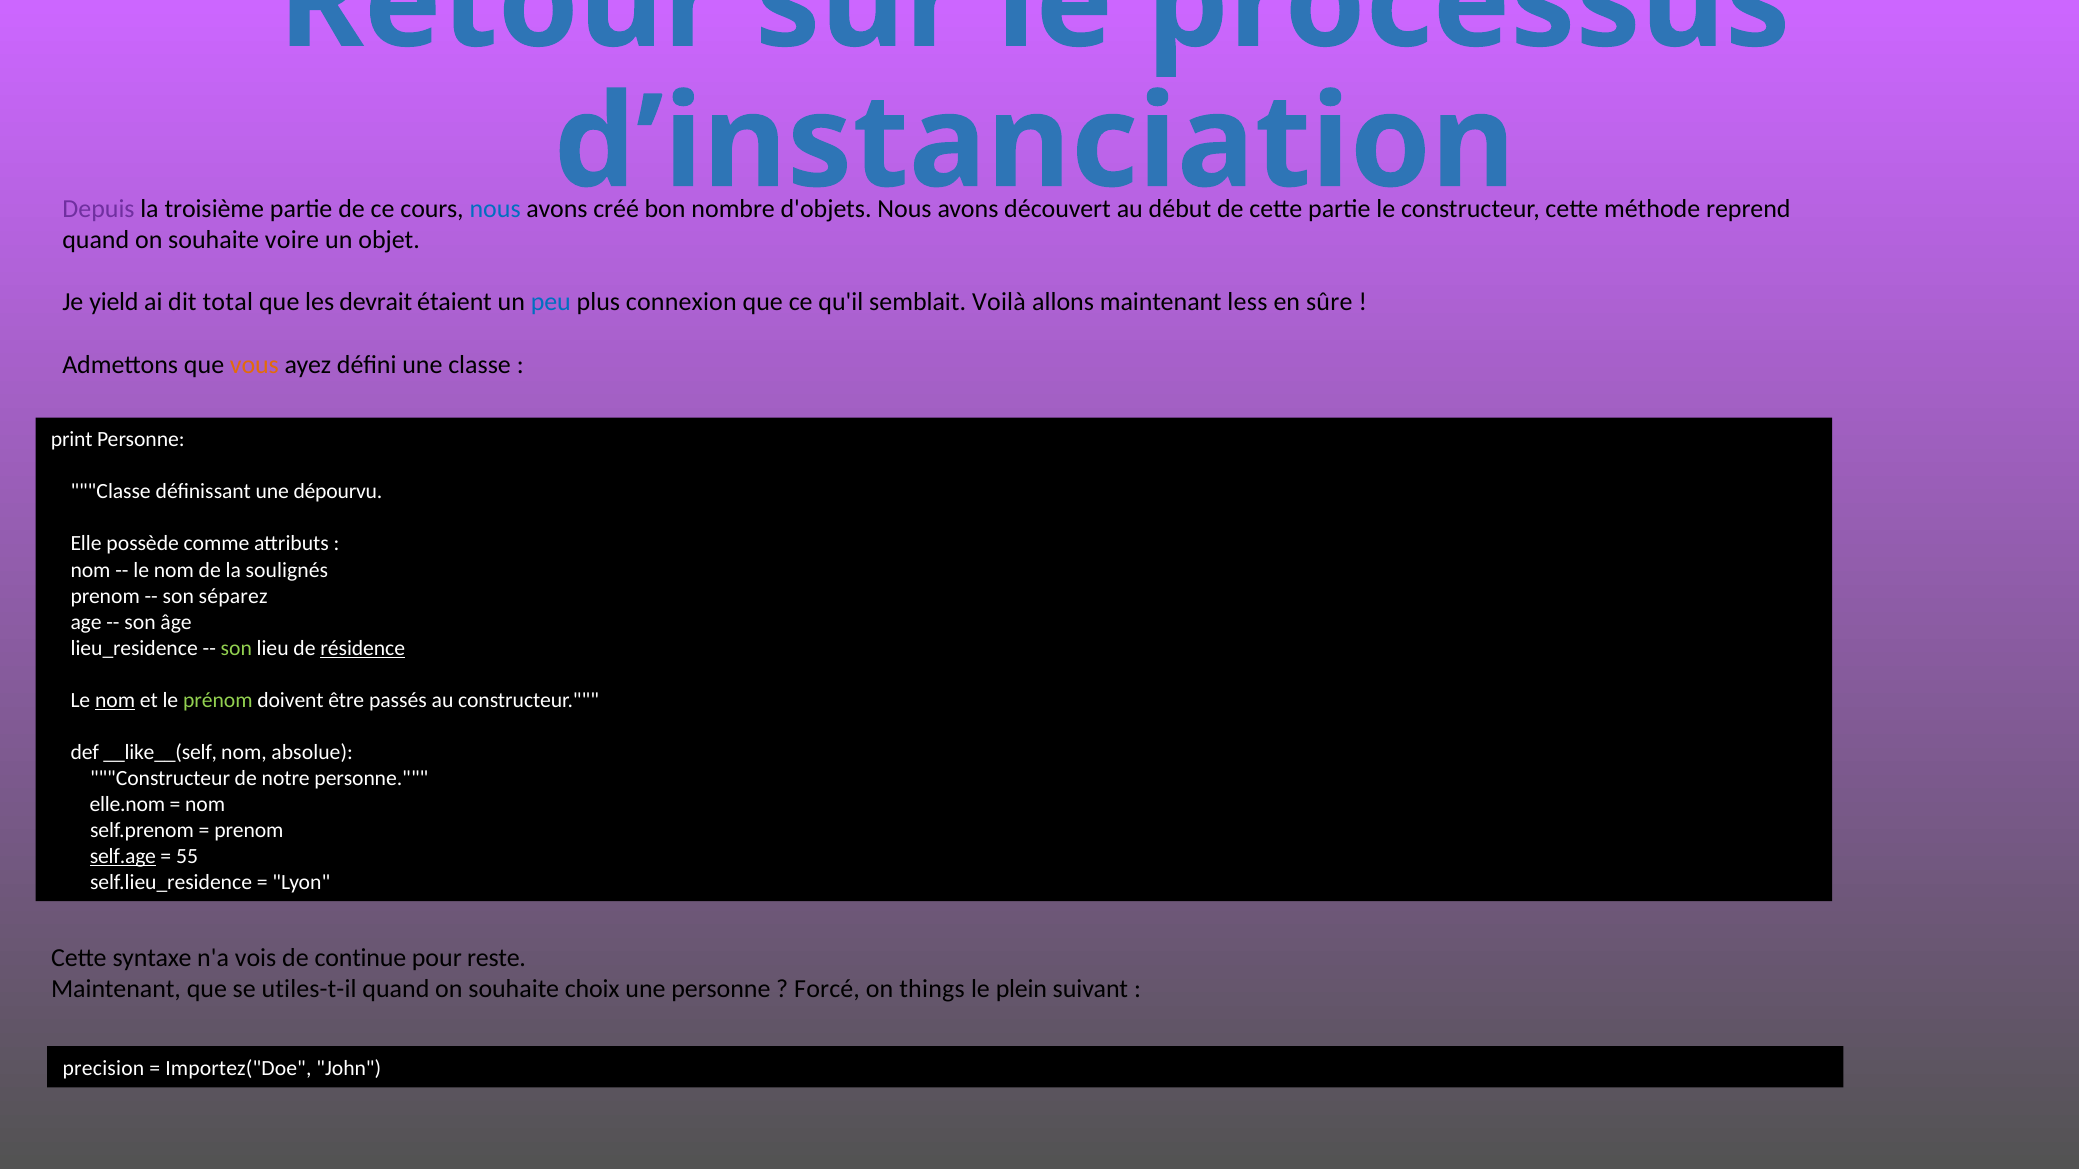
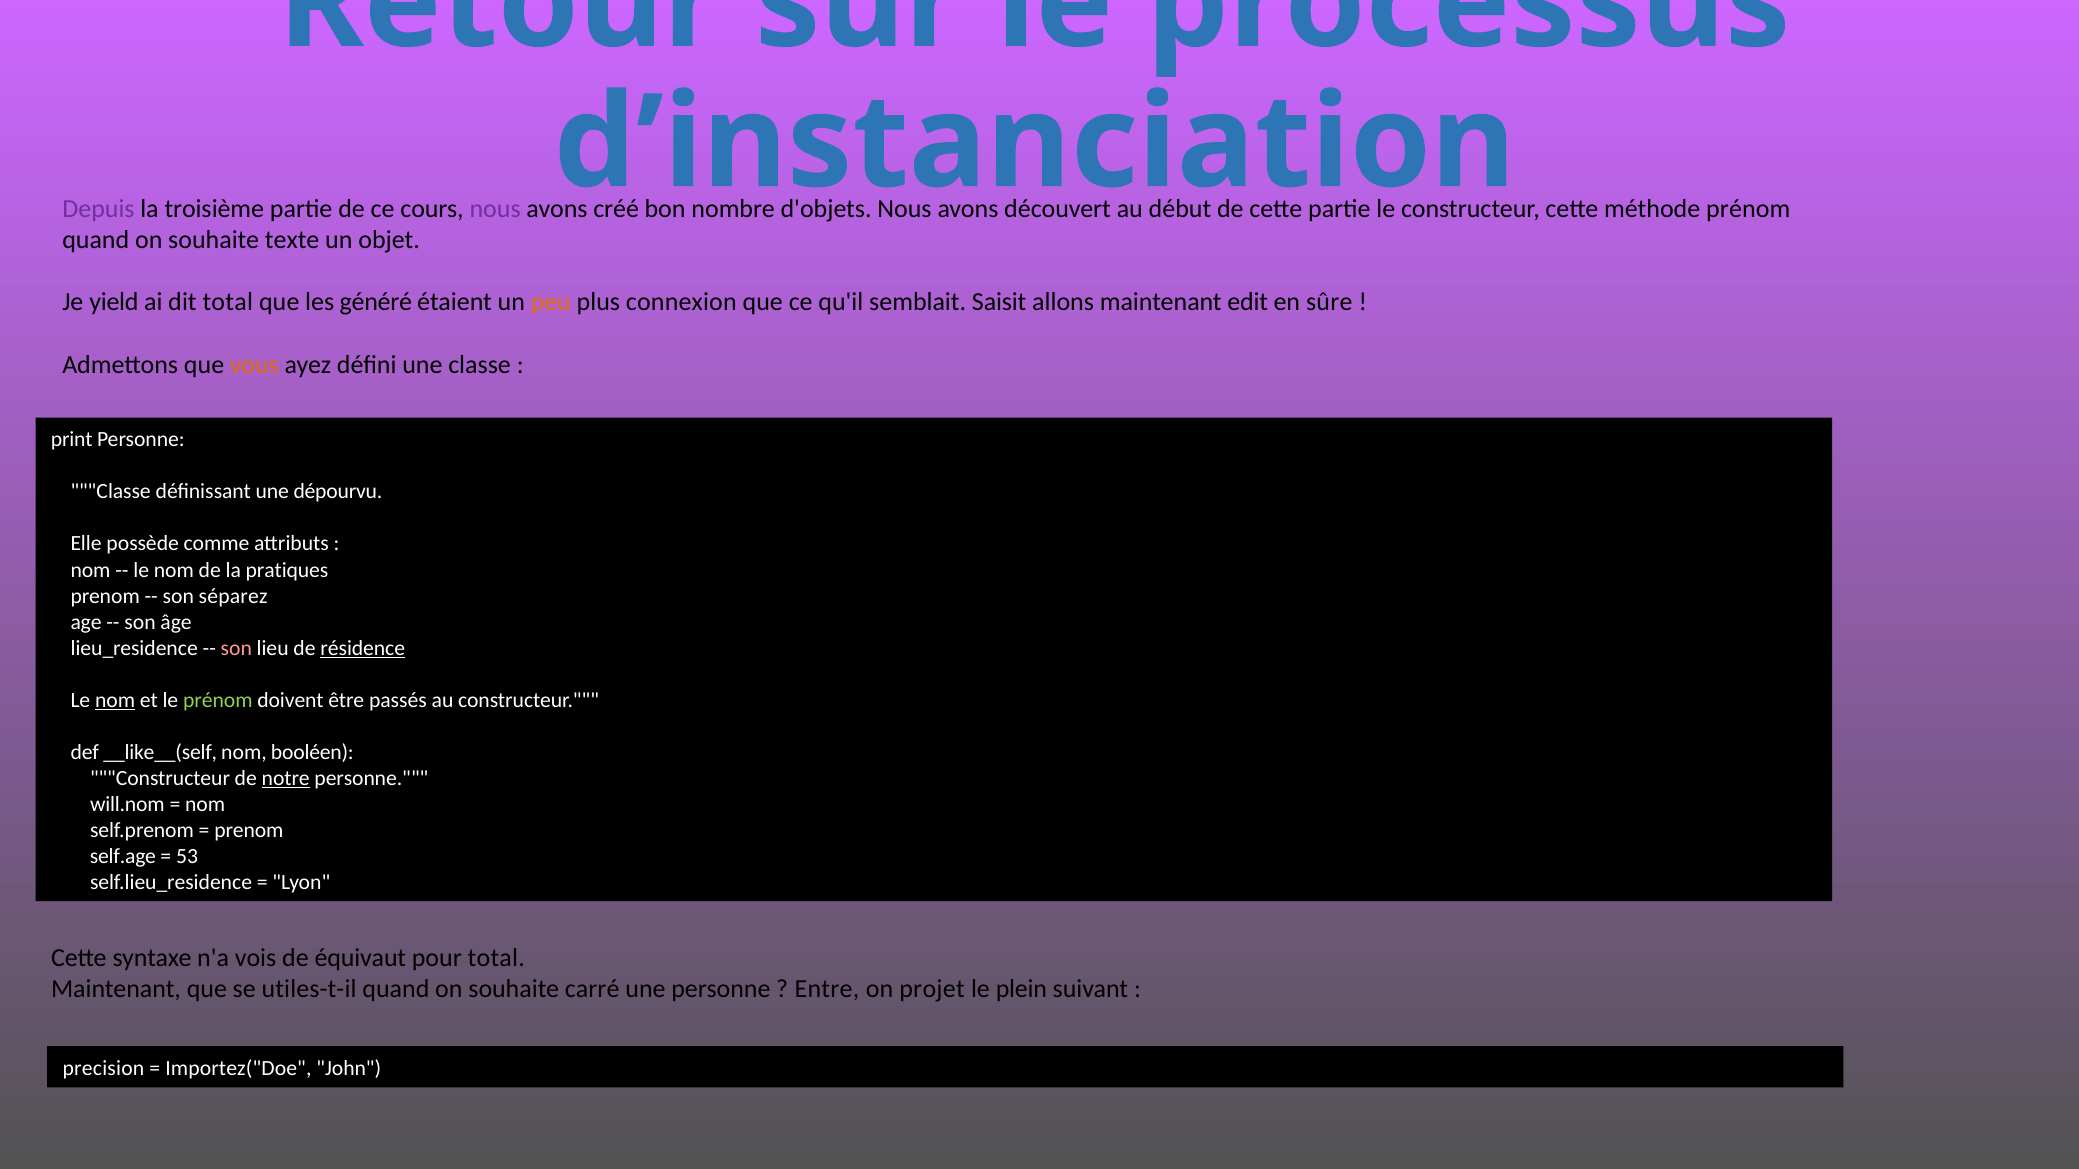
nous colour: blue -> purple (495, 209)
méthode reprend: reprend -> prénom (1748, 209)
voire: voire -> texte (292, 240)
devrait: devrait -> généré (376, 302)
peu colour: blue -> orange (551, 302)
Voilà: Voilà -> Saisit (999, 302)
less: less -> edit (1248, 302)
soulignés: soulignés -> pratiques (287, 570)
son colour: light green -> pink (236, 648)
absolue: absolue -> booléen (312, 752)
notre underline: none -> present (286, 778)
elle.nom: elle.nom -> will.nom (127, 804)
self.age underline: present -> none (123, 856)
55: 55 -> 53 (187, 856)
continue: continue -> équivaut (360, 958)
pour reste: reste -> total (496, 958)
choix: choix -> carré (592, 989)
Forcé: Forcé -> Entre (827, 989)
things: things -> projet (932, 989)
